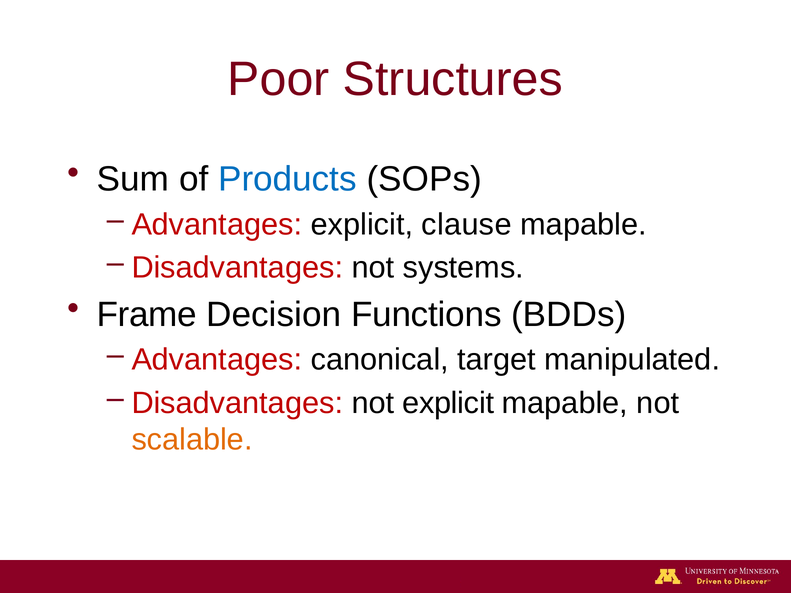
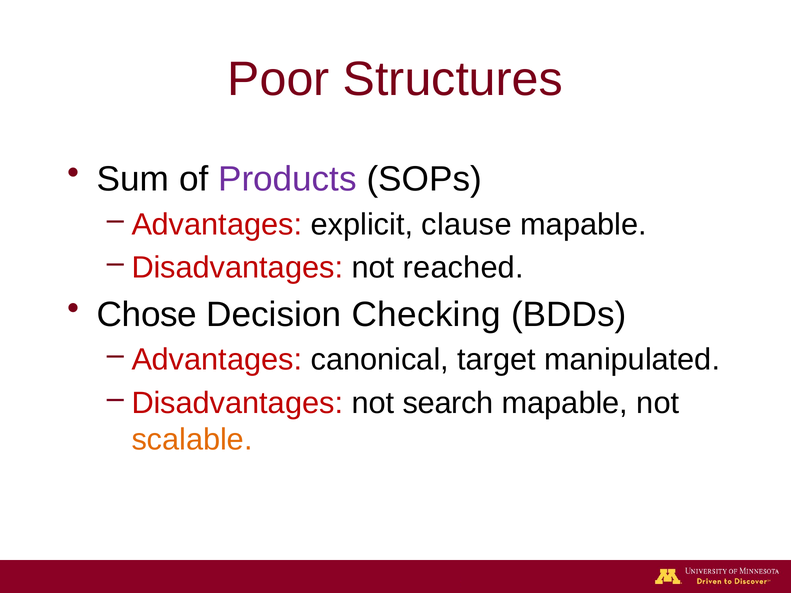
Products colour: blue -> purple (287, 179)
systems: systems -> reached (463, 268)
Frame: Frame -> Chose (147, 315)
Functions: Functions -> Checking (426, 315)
not explicit: explicit -> search (448, 403)
